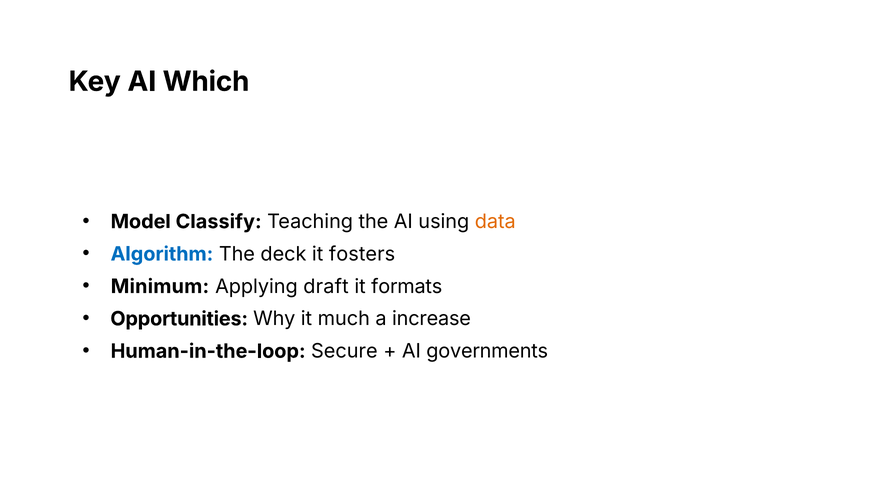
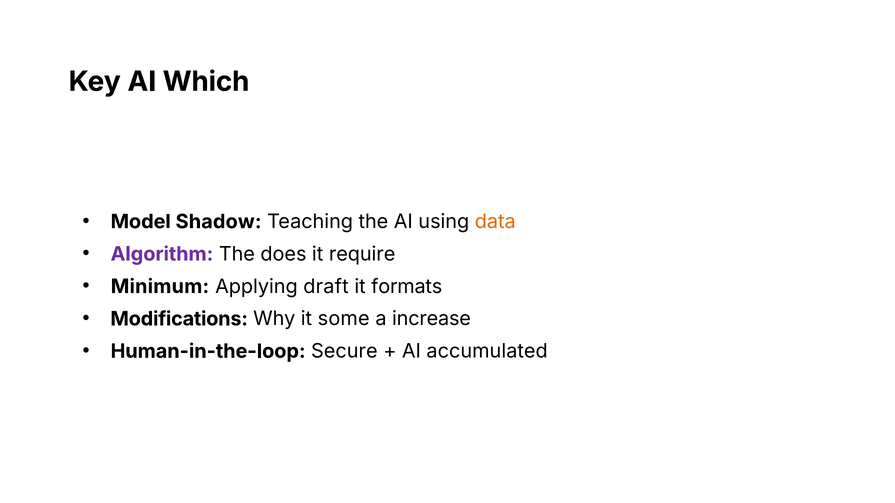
Classify: Classify -> Shadow (219, 222)
Algorithm colour: blue -> purple (162, 254)
deck: deck -> does (283, 254)
fosters: fosters -> require (362, 254)
Opportunities: Opportunities -> Modifications (179, 319)
much: much -> some (344, 319)
governments: governments -> accumulated (487, 352)
